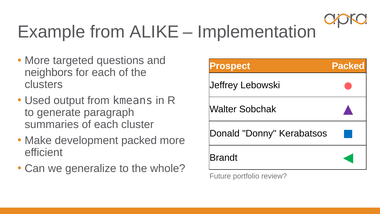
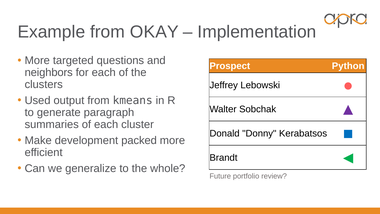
ALIKE: ALIKE -> OKAY (154, 32)
Prospect Packed: Packed -> Python (348, 66)
